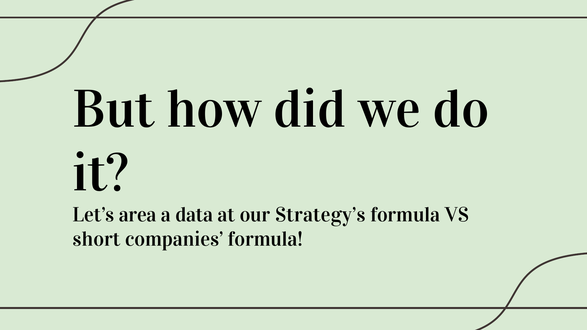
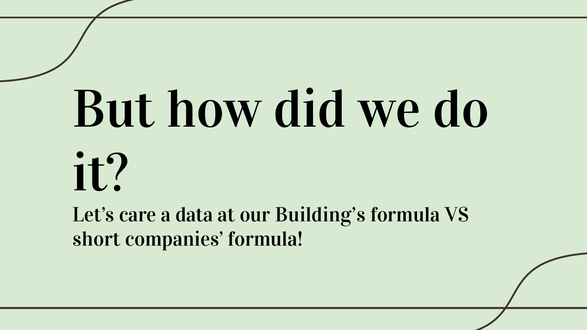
area: area -> care (138, 215)
Strategy’s: Strategy’s -> Building’s (320, 215)
